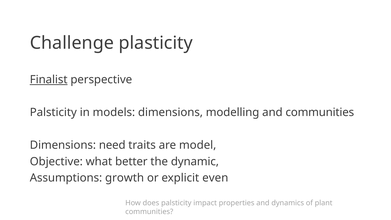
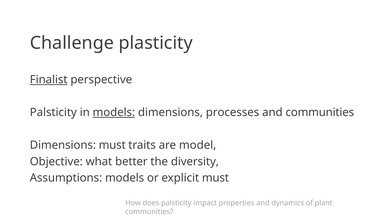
models underline: none -> present (114, 112)
modelling: modelling -> processes (233, 112)
Dimensions need: need -> must (112, 145)
dynamic: dynamic -> diversity (195, 162)
Assumptions growth: growth -> models (125, 178)
explicit even: even -> must (215, 178)
